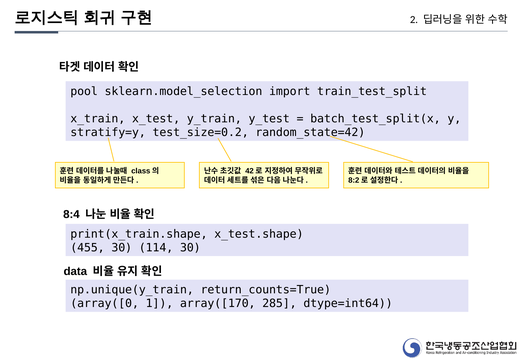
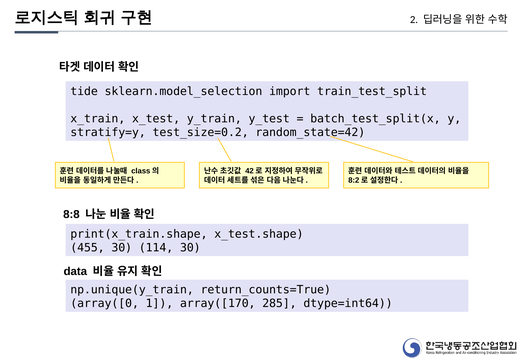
pool: pool -> tide (84, 91)
8:4: 8:4 -> 8:8 (71, 215)
